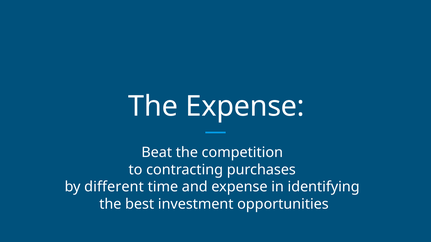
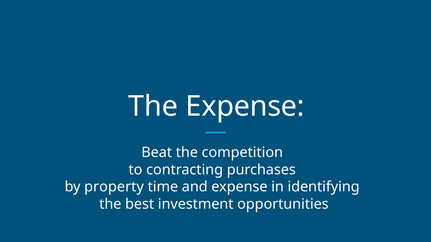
different: different -> property (114, 187)
